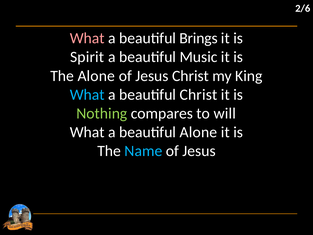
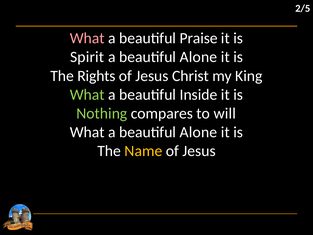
2/6: 2/6 -> 2/5 (303, 9)
Brings: Brings -> Praise (199, 38)
Music: Music -> Alone (198, 57)
The Alone: Alone -> Rights (96, 76)
What colour: light blue -> light green (87, 95)
beautiful Christ: Christ -> Inside (199, 95)
Name colour: light blue -> yellow (143, 151)
